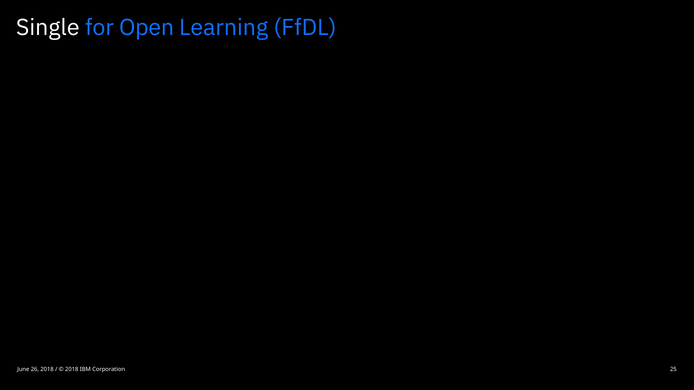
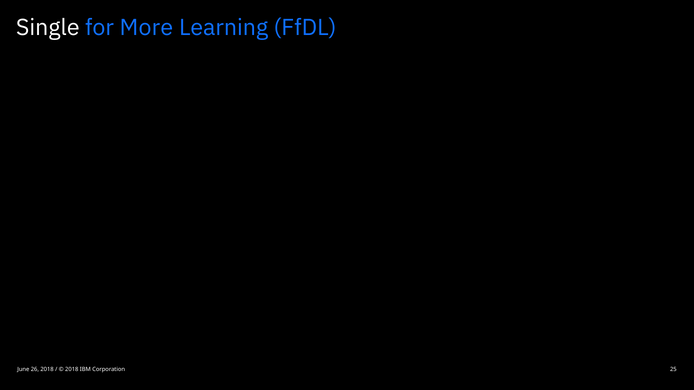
Open: Open -> More (146, 28)
